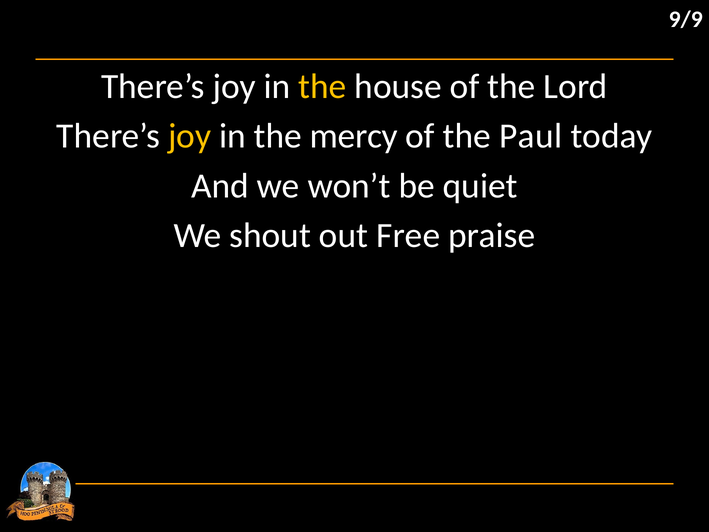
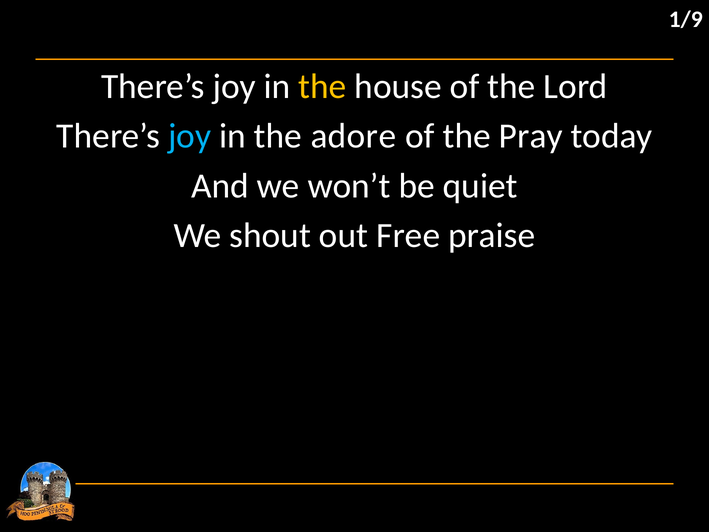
9/9: 9/9 -> 1/9 (686, 19)
joy colour: yellow -> light blue (190, 136)
mercy: mercy -> adore (353, 136)
Paul: Paul -> Pray (531, 136)
